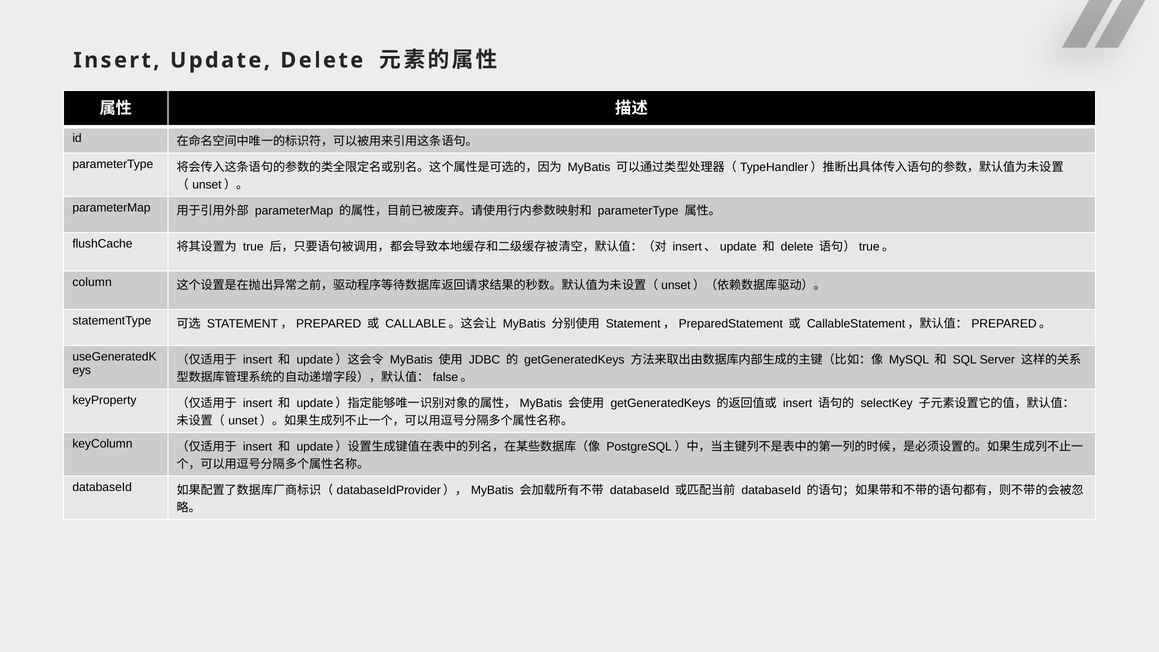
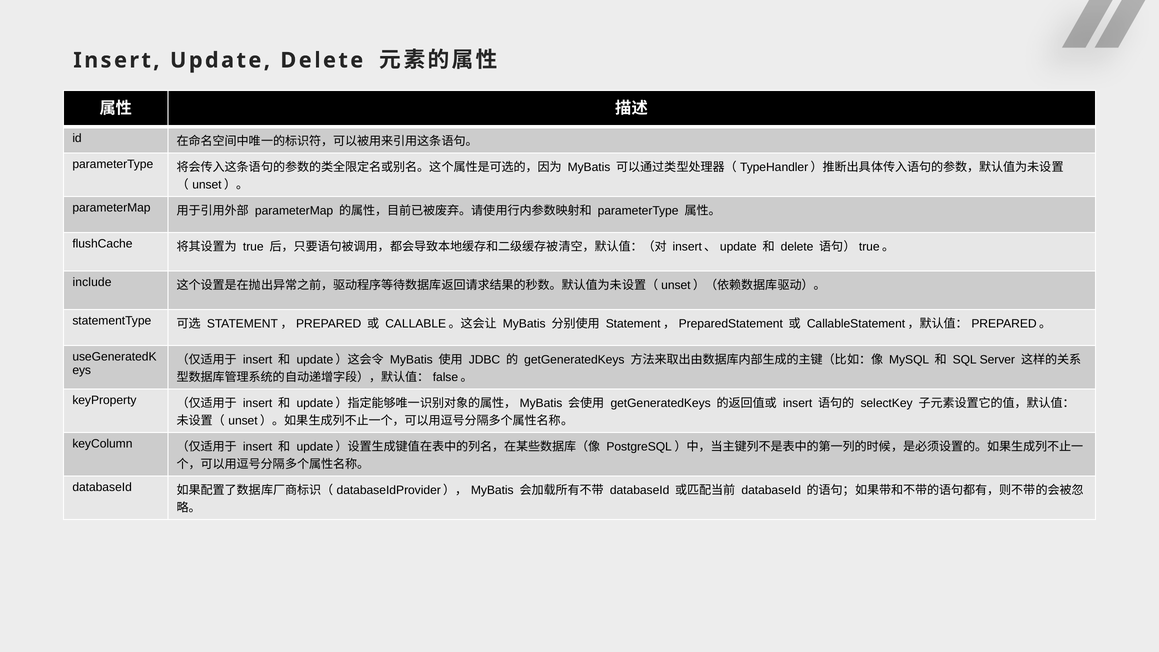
column: column -> include (92, 282)
